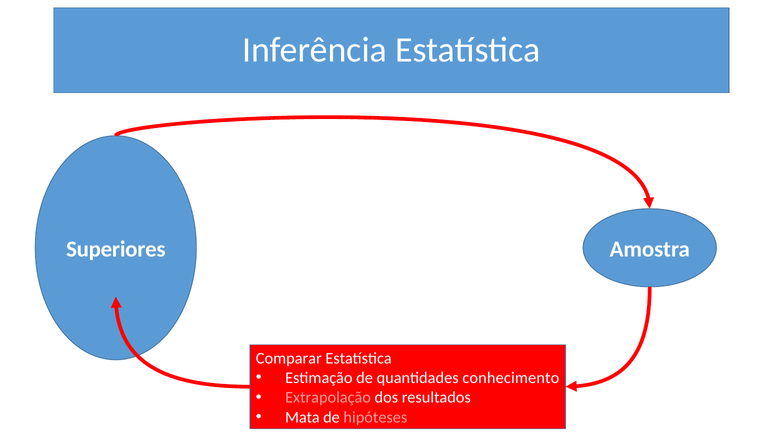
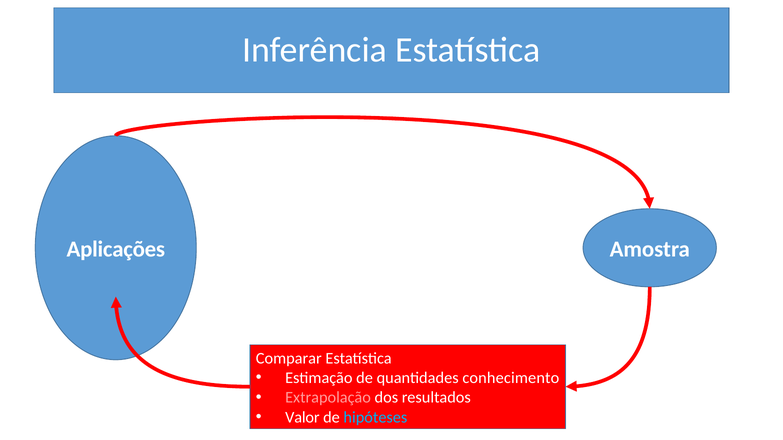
Superiores: Superiores -> Aplicações (116, 250)
Mata: Mata -> Valor (302, 418)
hipóteses colour: pink -> light blue (375, 418)
